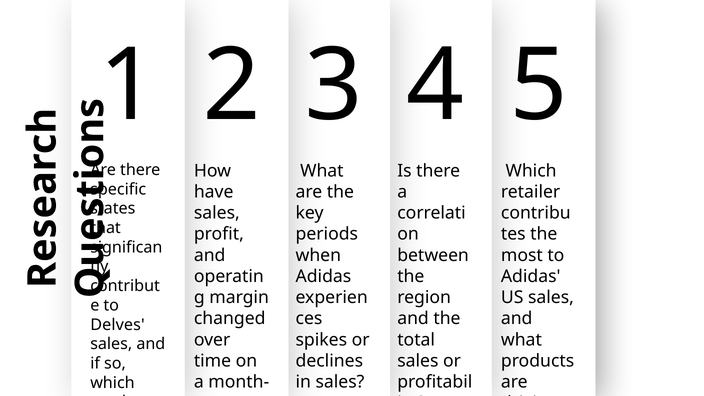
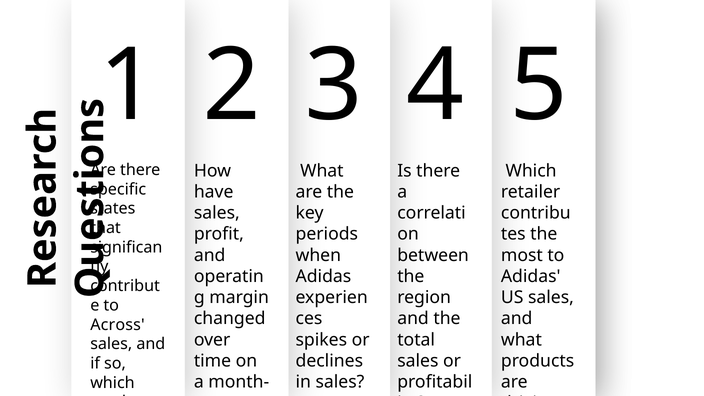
Delves: Delves -> Across (117, 325)
